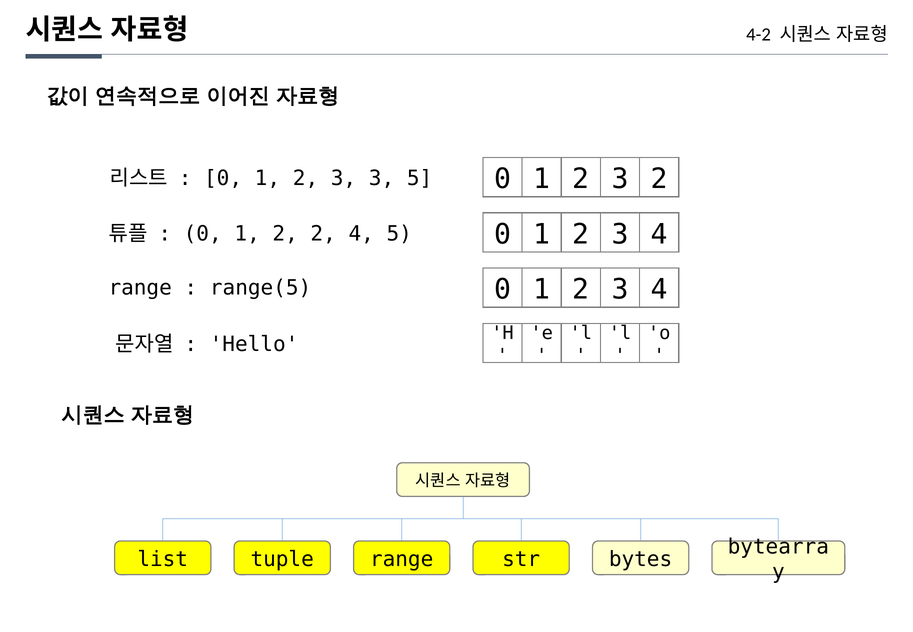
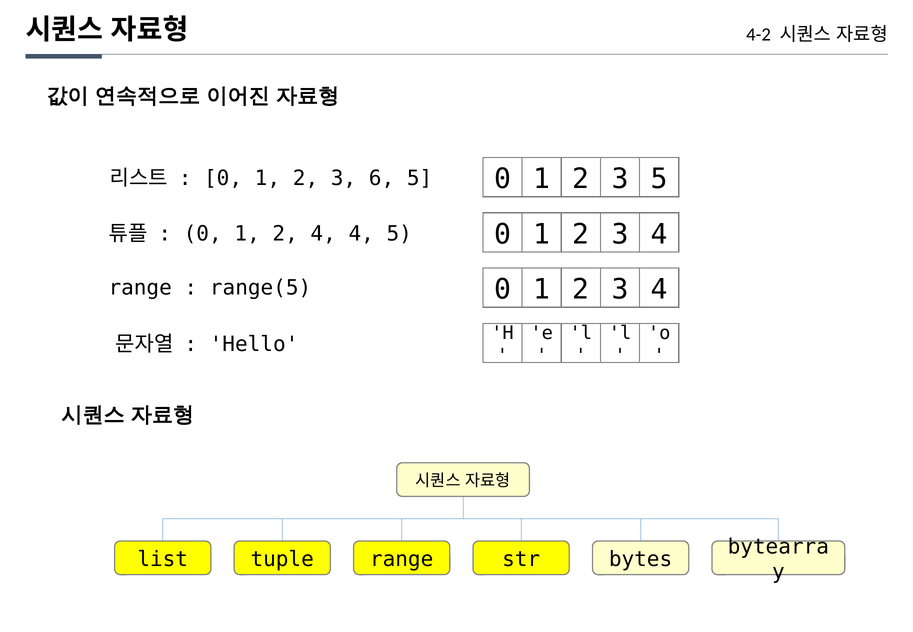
0 2: 2 -> 5 (659, 179)
3 3: 3 -> 6 (382, 178)
2 2: 2 -> 4 (323, 234)
